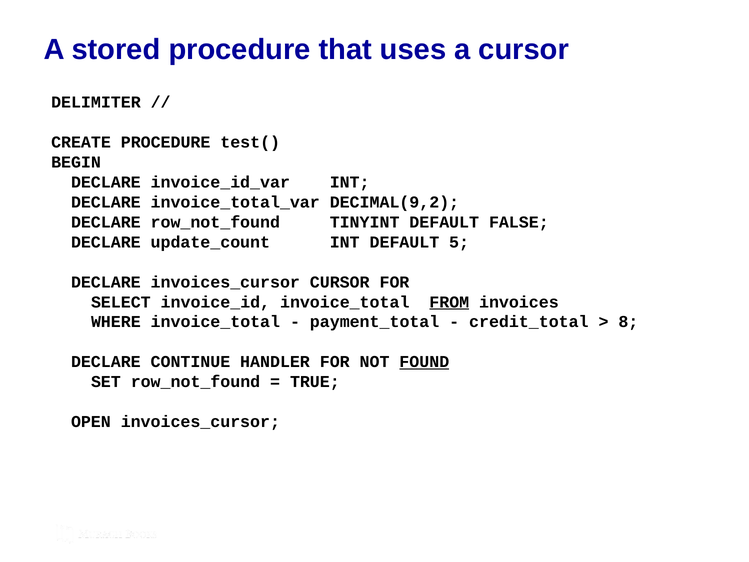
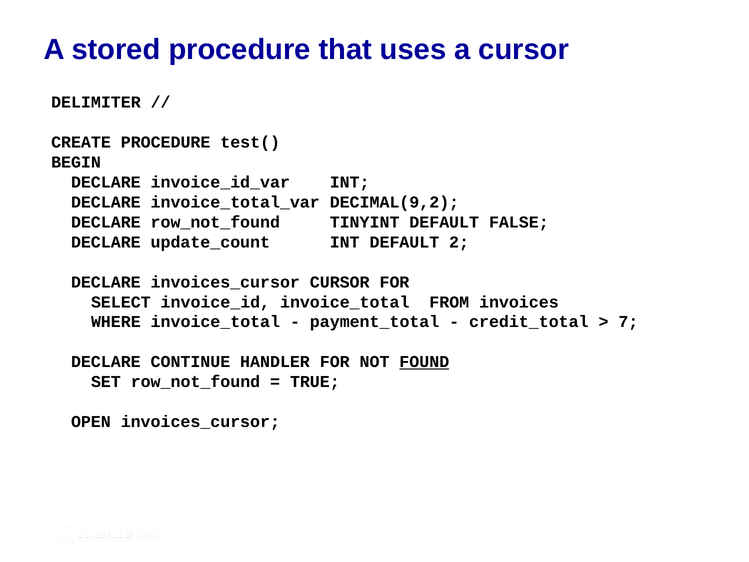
5: 5 -> 2 (459, 242)
FROM underline: present -> none (449, 302)
8: 8 -> 7 (628, 322)
